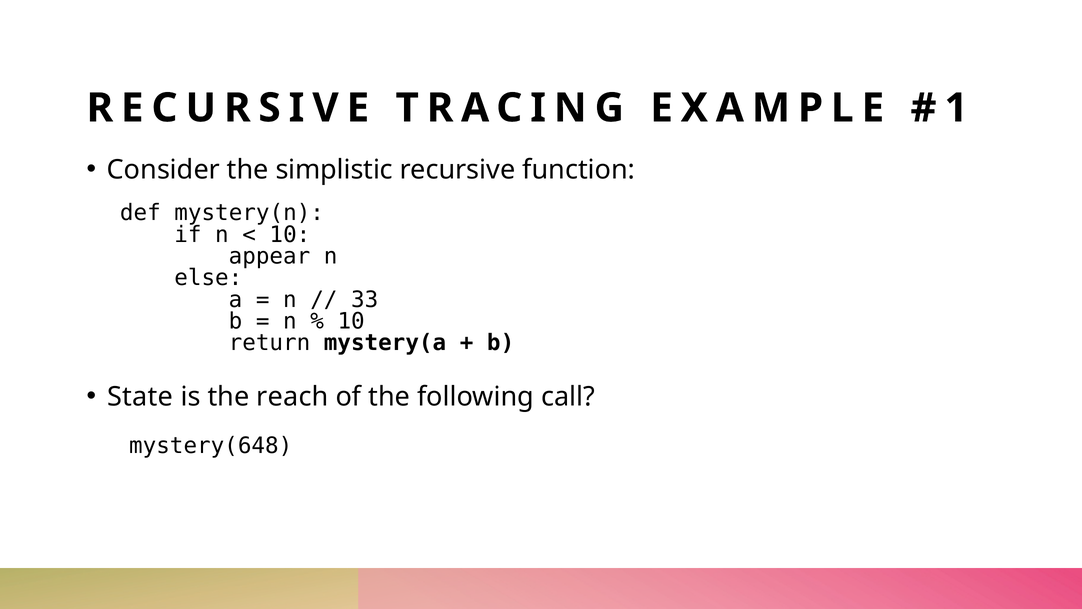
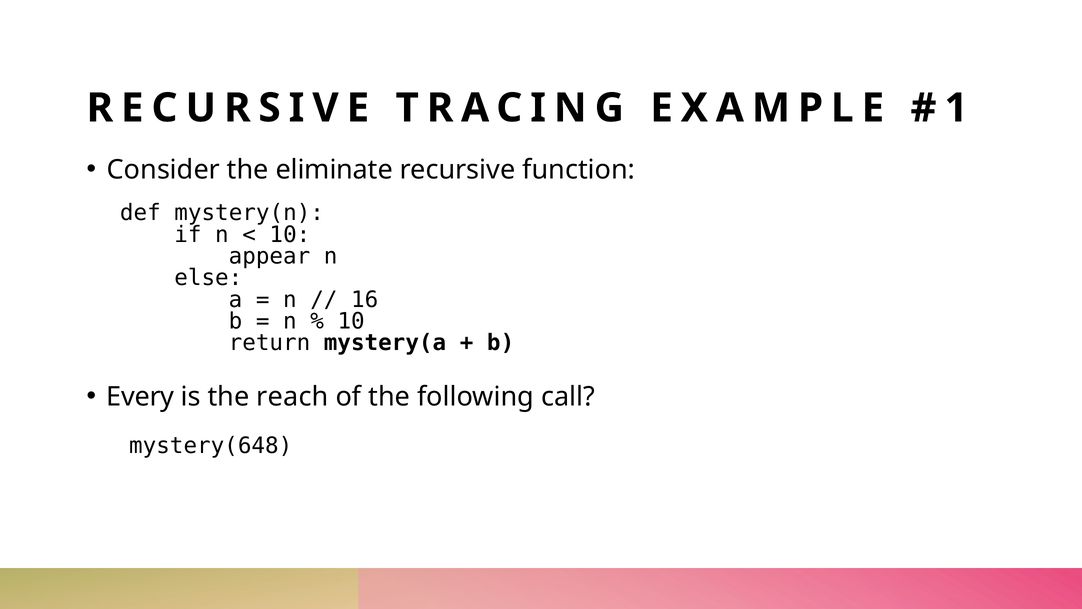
simplistic: simplistic -> eliminate (334, 170)
33: 33 -> 16 (365, 299)
State: State -> Every (140, 397)
